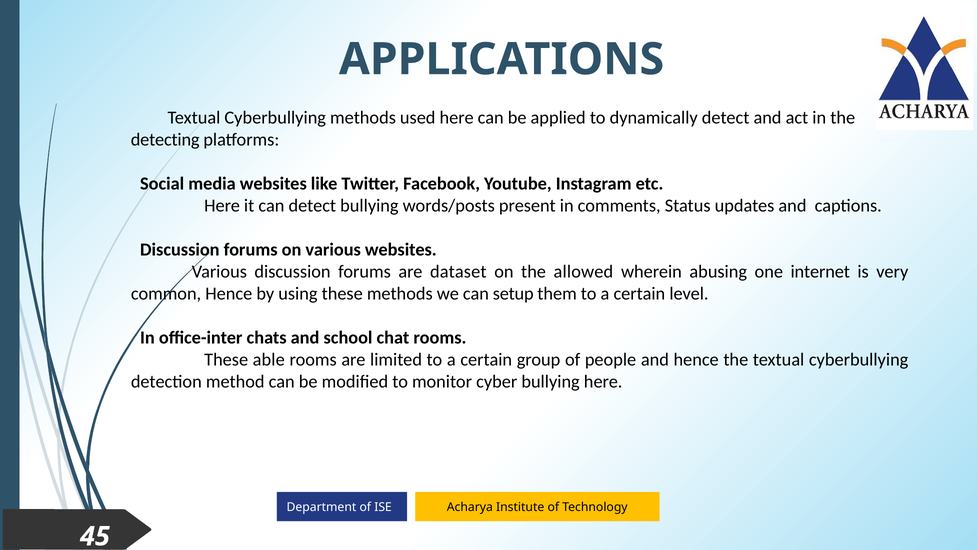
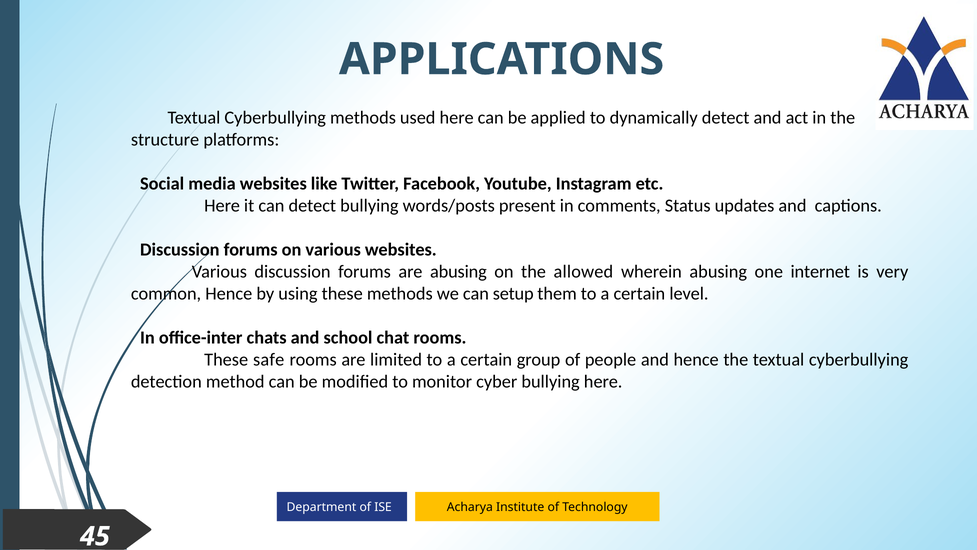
detecting: detecting -> structure (165, 139)
are dataset: dataset -> abusing (458, 271)
able: able -> safe (269, 359)
